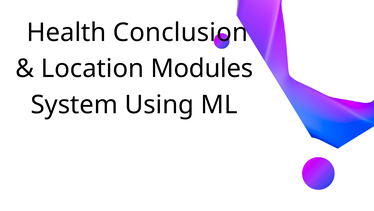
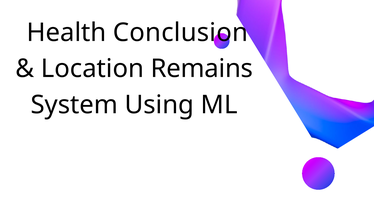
Modules: Modules -> Remains (202, 69)
